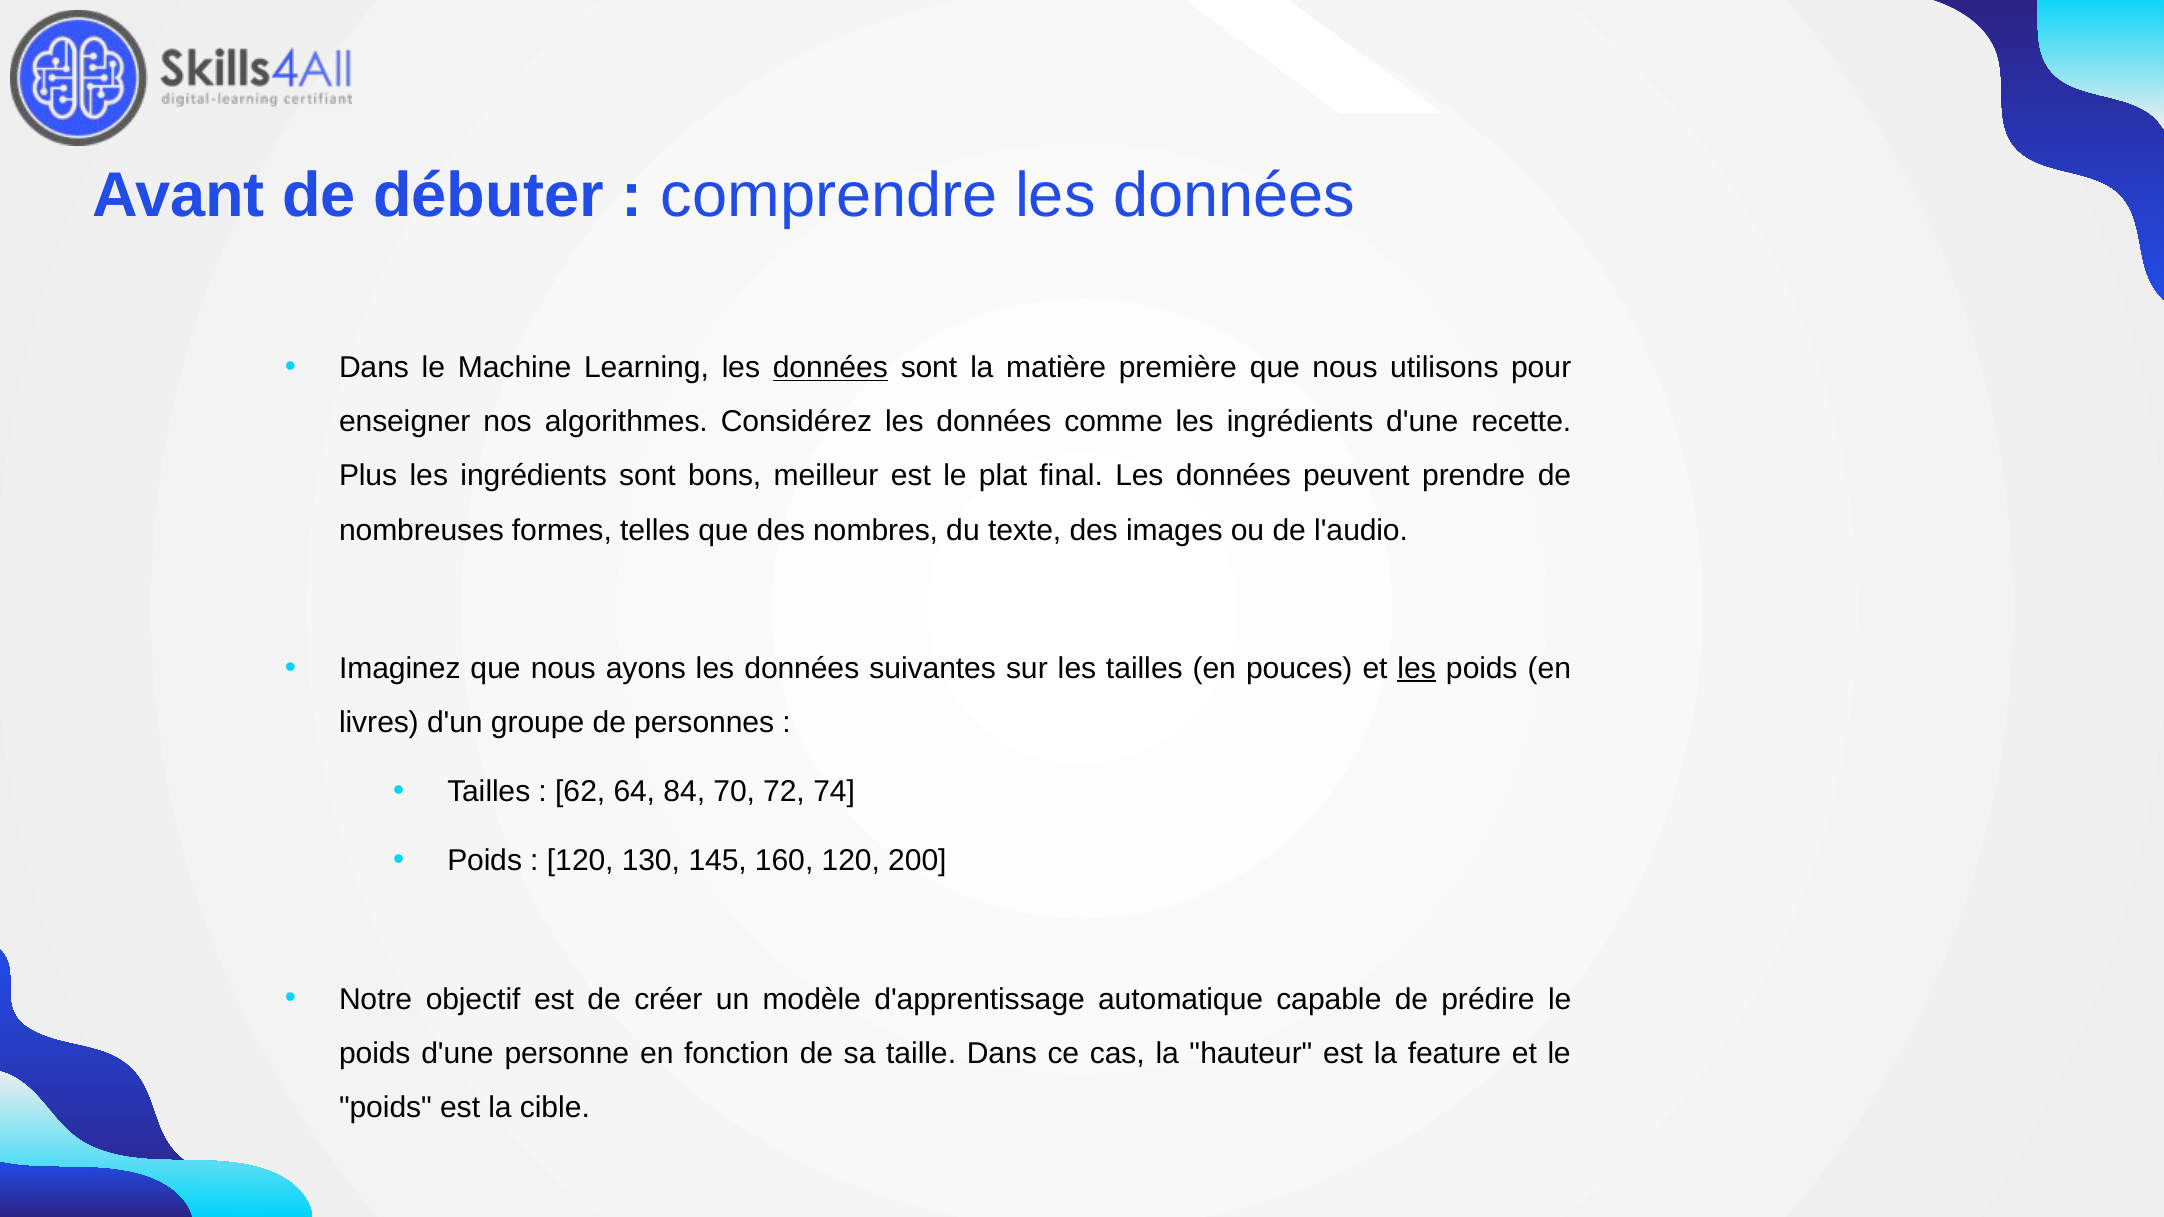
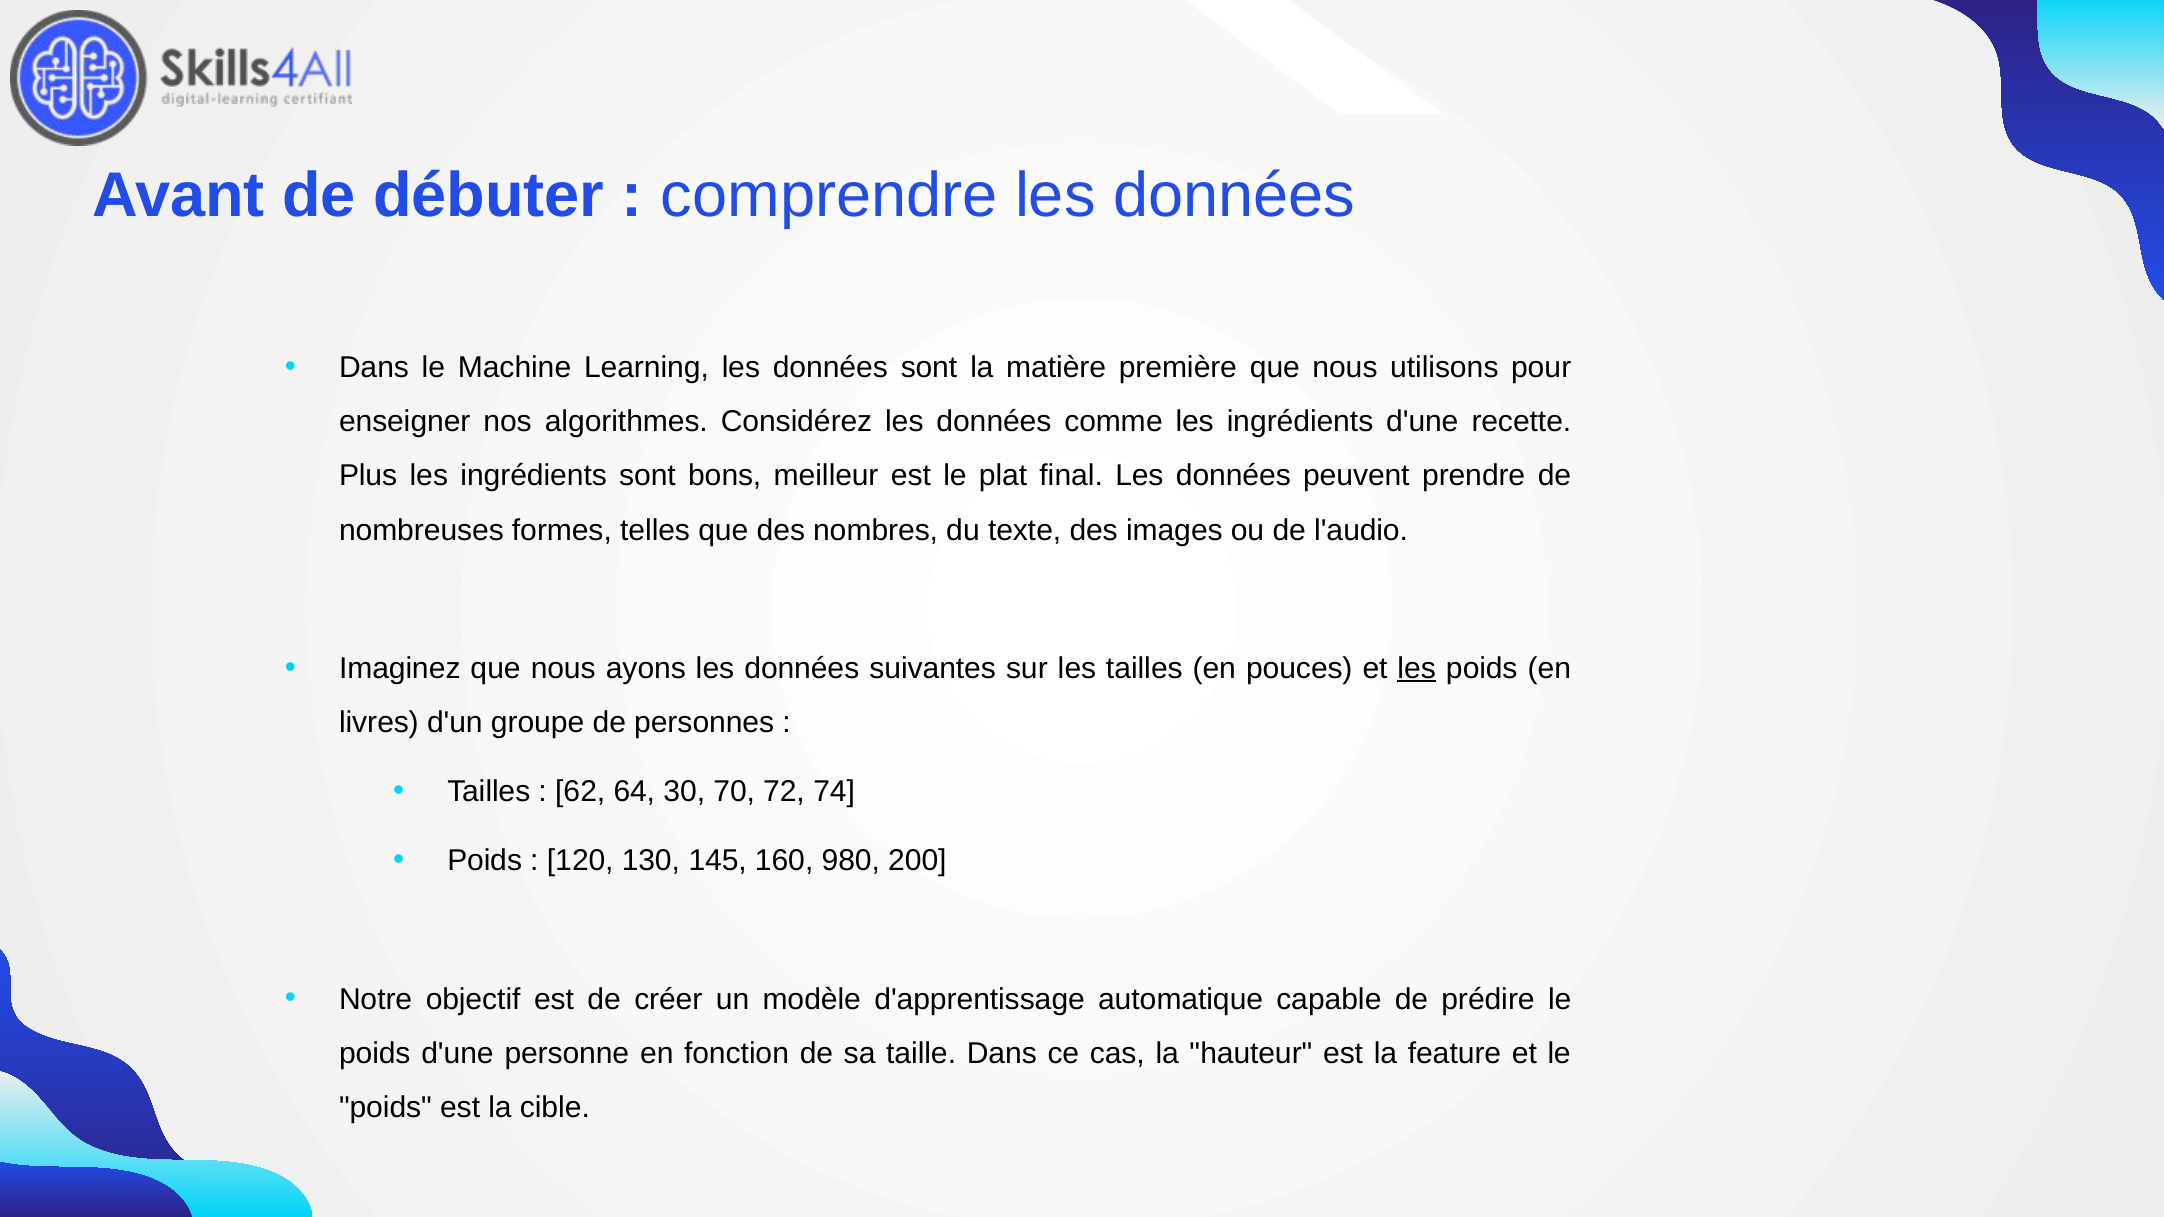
données underline: present -> none (830, 368)
84: 84 -> 30 (684, 792)
160 120: 120 -> 980 (851, 861)
